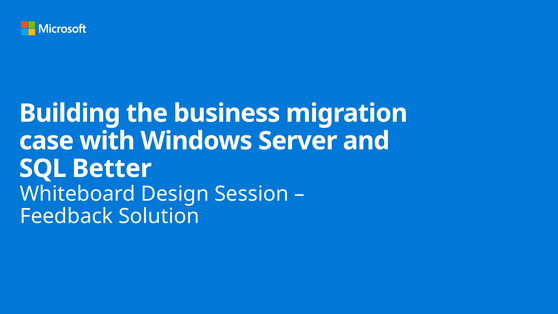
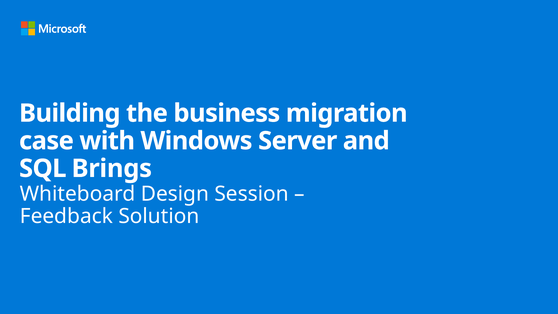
Better: Better -> Brings (112, 168)
